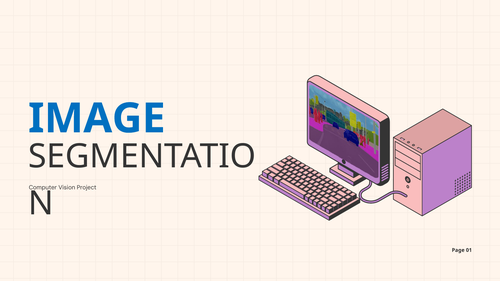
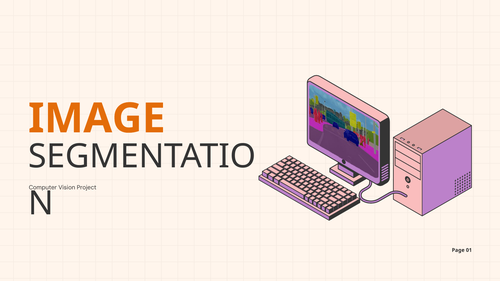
IMAGE colour: blue -> orange (97, 119)
